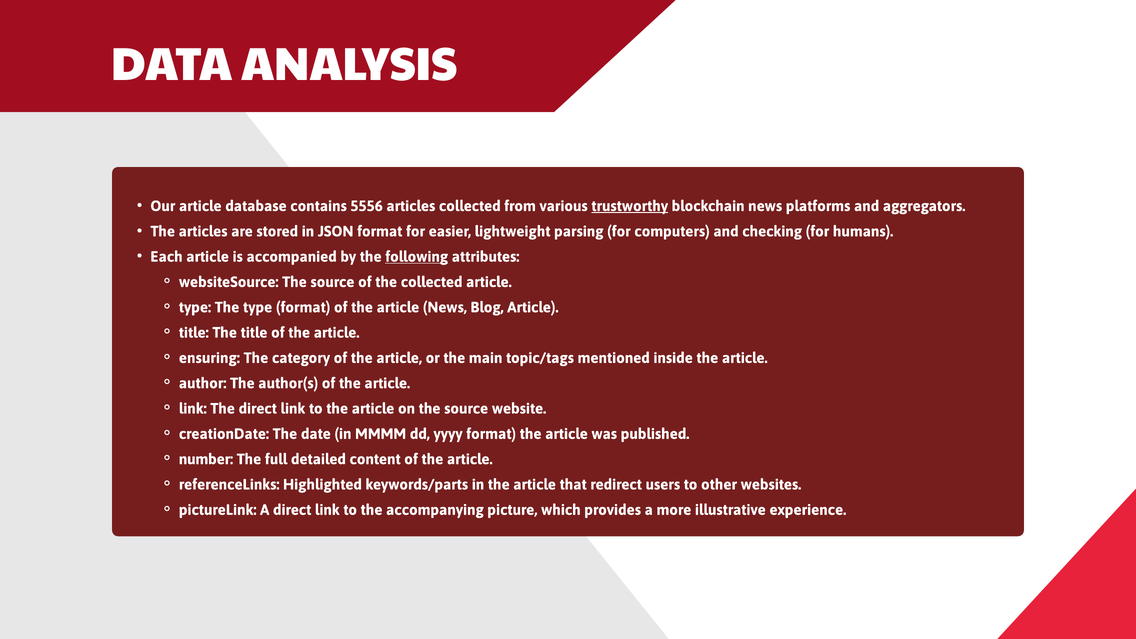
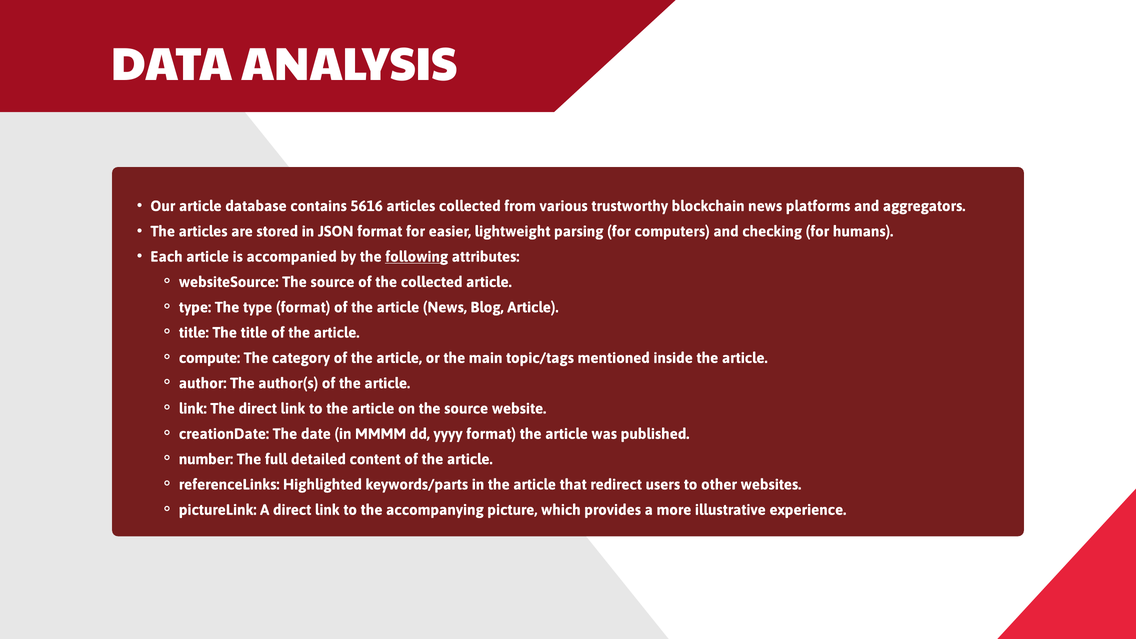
5556: 5556 -> 5616 (367, 206)
trustworthy underline: present -> none (630, 206)
ensuring: ensuring -> compute (209, 358)
